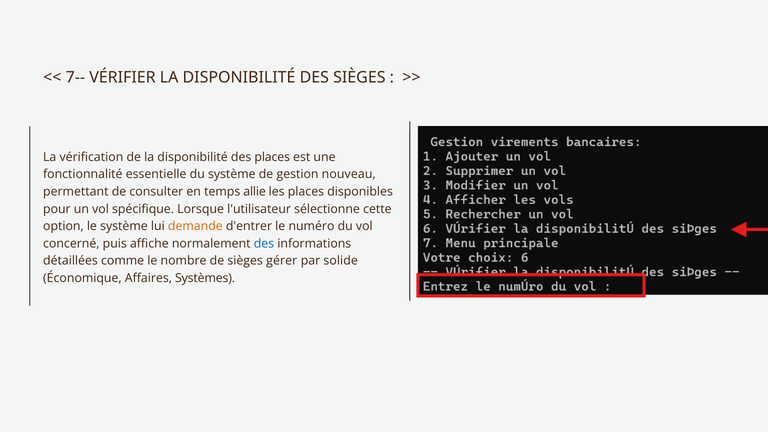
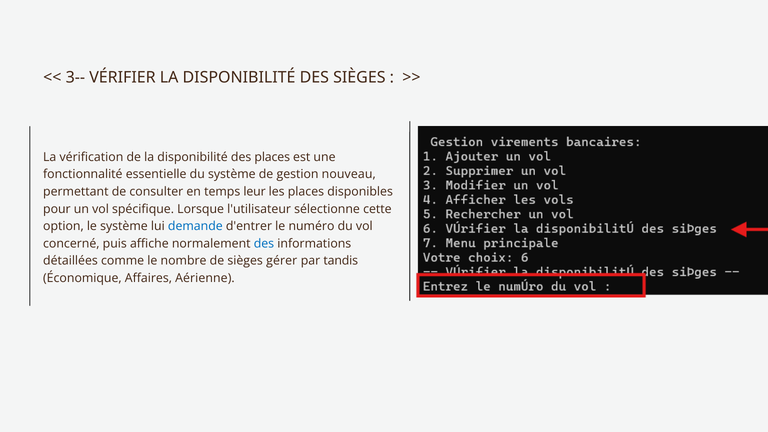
7--: 7-- -> 3-- (75, 77)
allie: allie -> leur (255, 192)
demande colour: orange -> blue (195, 226)
solide: solide -> tandis (341, 261)
Systèmes: Systèmes -> Aérienne (205, 278)
